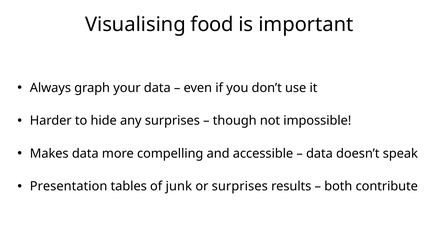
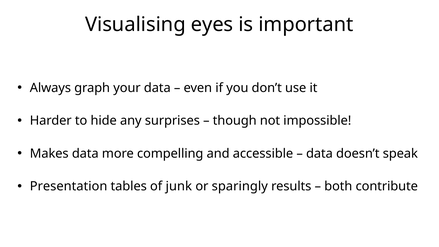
food: food -> eyes (212, 24)
or surprises: surprises -> sparingly (240, 186)
